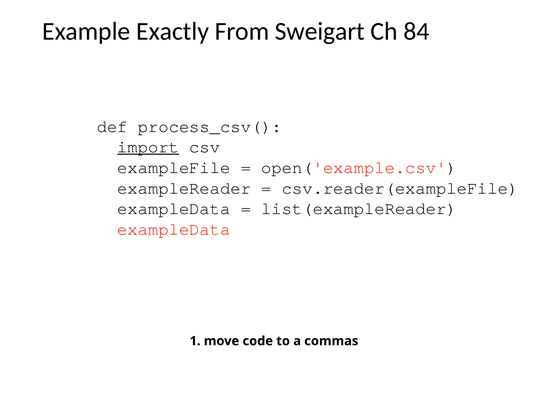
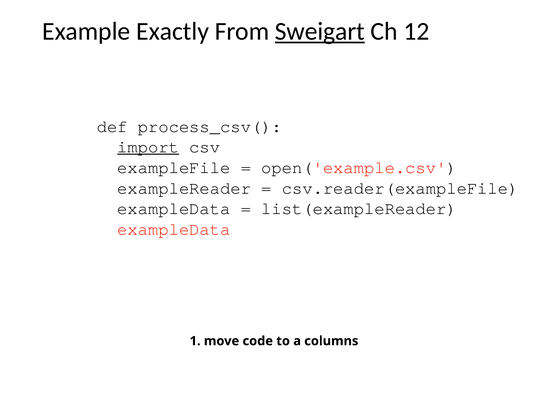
Sweigart underline: none -> present (320, 32)
84: 84 -> 12 (416, 32)
commas: commas -> columns (331, 341)
